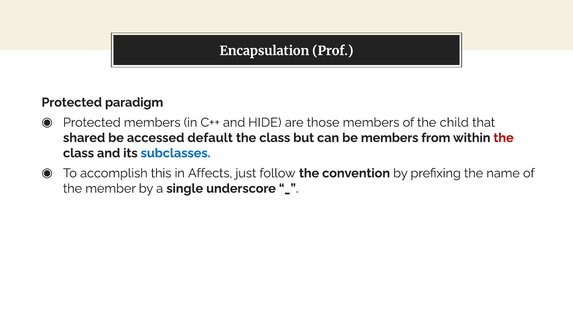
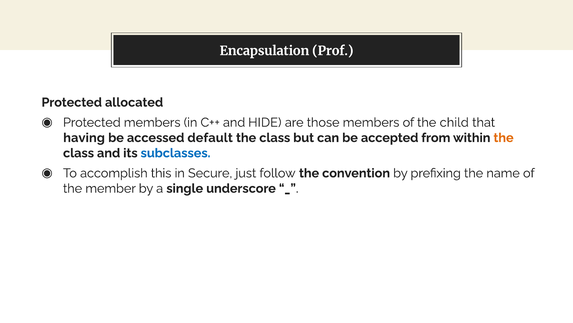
paradigm: paradigm -> allocated (134, 102)
shared: shared -> having (84, 138)
be members: members -> accepted (390, 138)
the colour: red -> orange (504, 138)
Affects: Affects -> Secure (210, 173)
